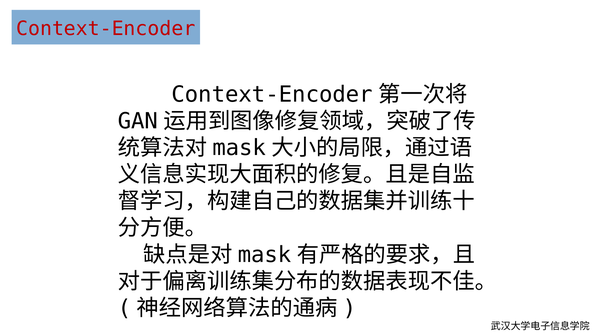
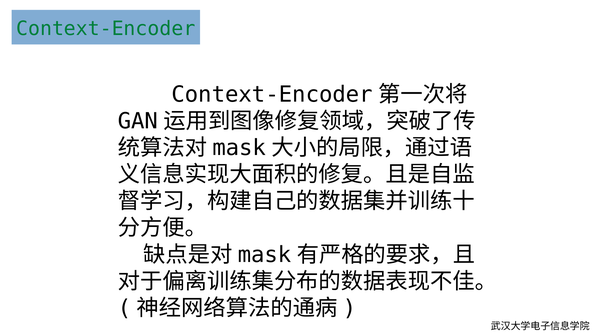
Context-Encoder colour: red -> green (106, 29)
